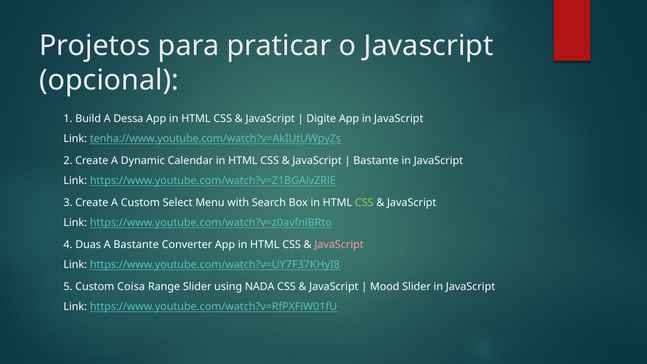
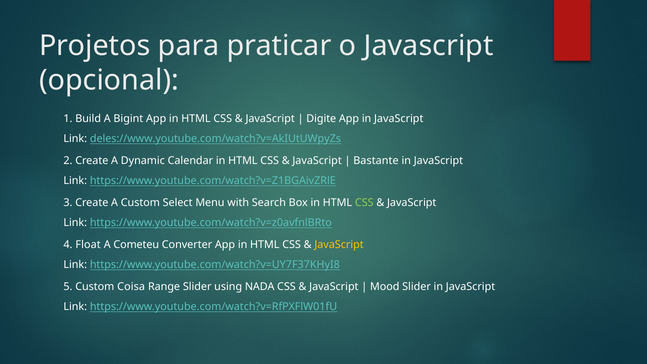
Dessa: Dessa -> Bigint (128, 119)
tenha://www.youtube.com/watch?v=AkIUtUWpyZs: tenha://www.youtube.com/watch?v=AkIUtUWpyZs -> deles://www.youtube.com/watch?v=AkIUtUWpyZs (215, 139)
Duas: Duas -> Float (88, 245)
A Bastante: Bastante -> Cometeu (136, 245)
JavaScript colour: pink -> yellow (339, 245)
